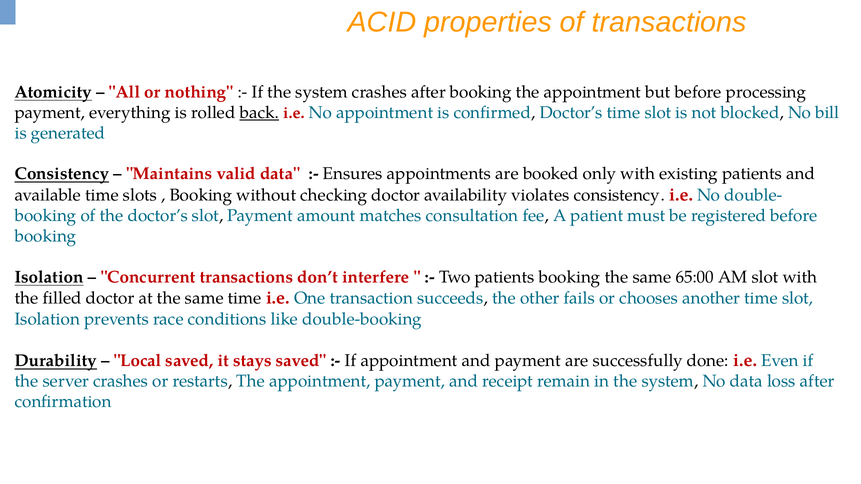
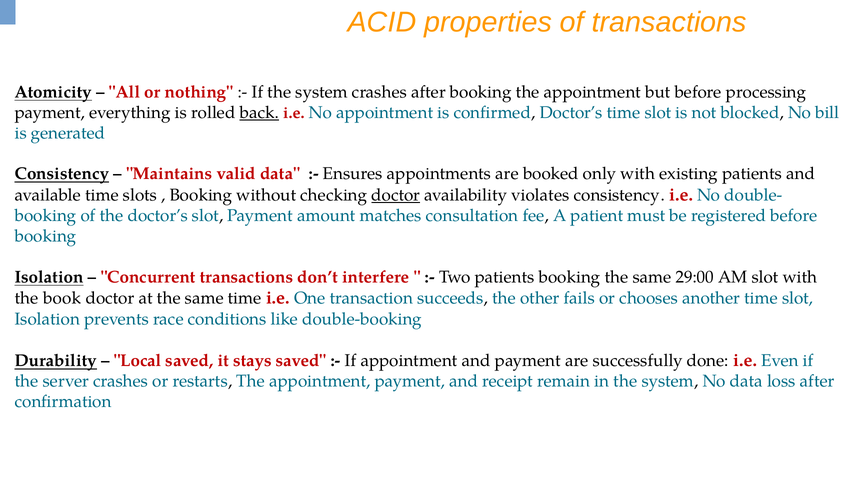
doctor underline: none -> present (396, 195)
65:00: 65:00 -> 29:00 (695, 277)
filled: filled -> book (62, 299)
